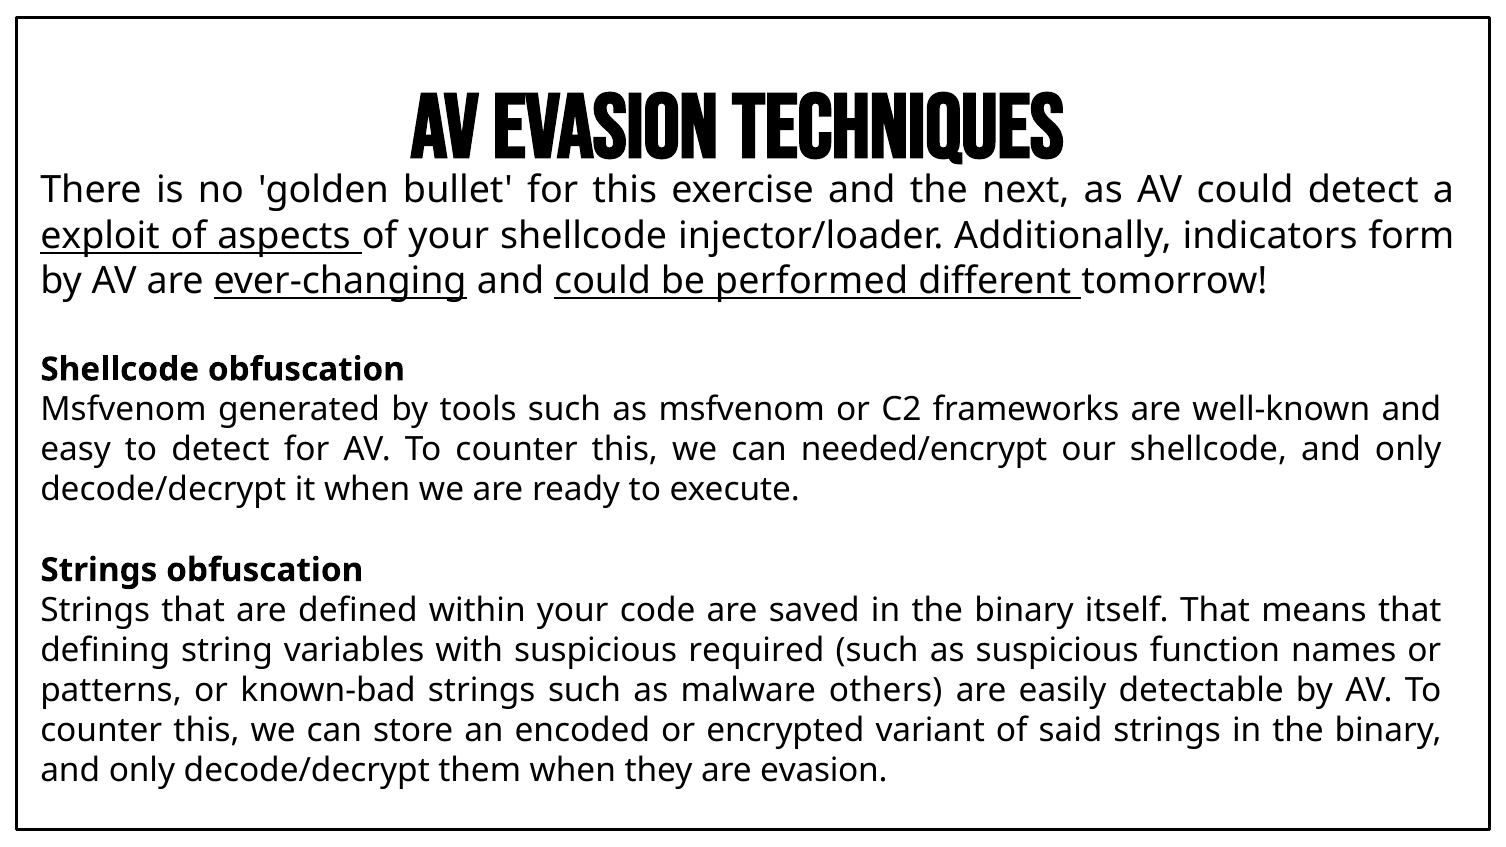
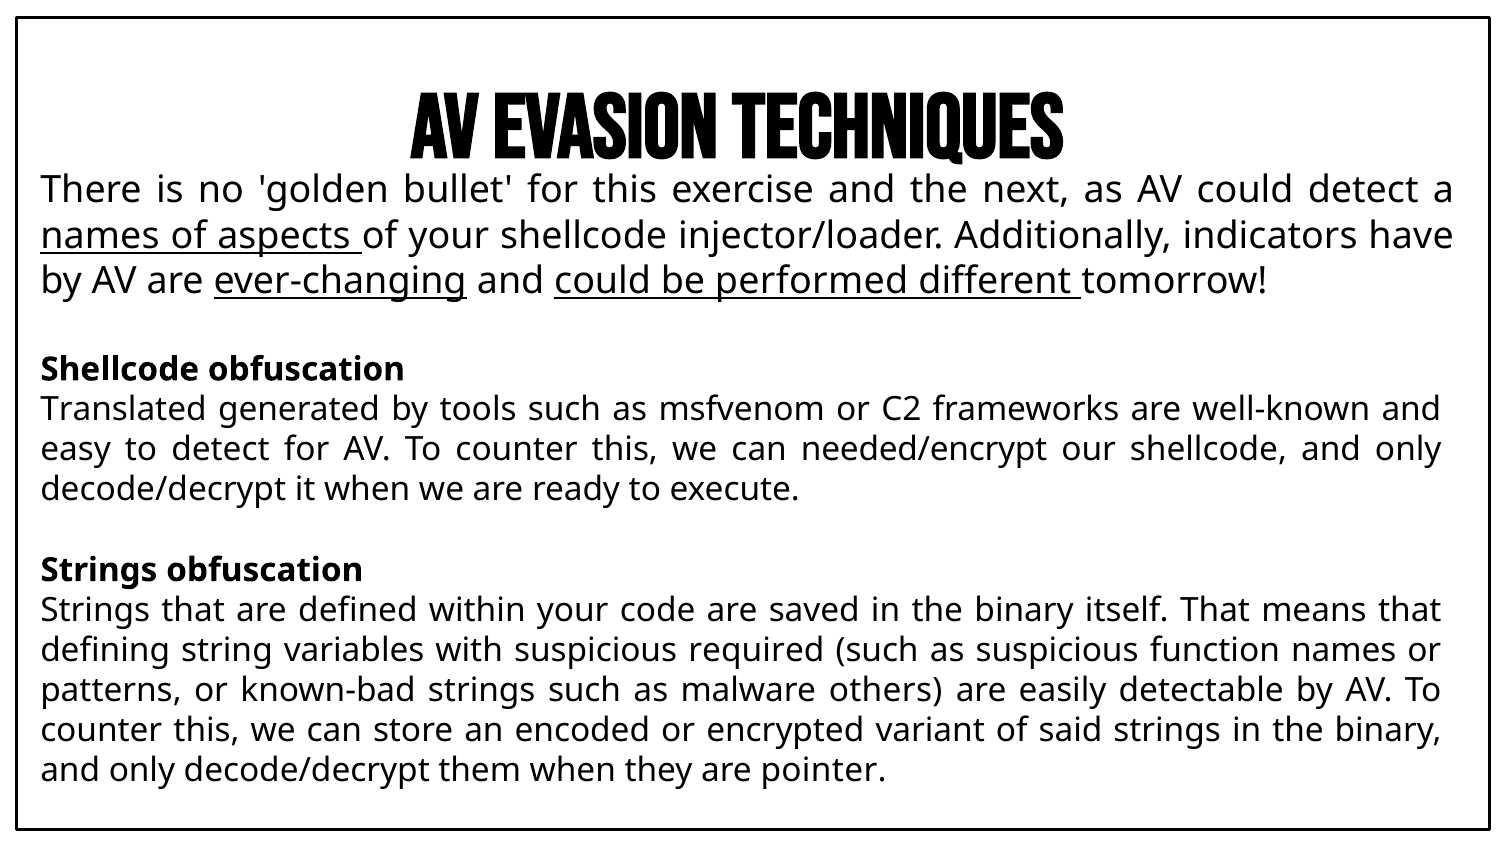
exploit: exploit -> names (100, 236)
form: form -> have (1411, 236)
Msfvenom: Msfvenom -> Translated (124, 410)
are evasion: evasion -> pointer (824, 771)
